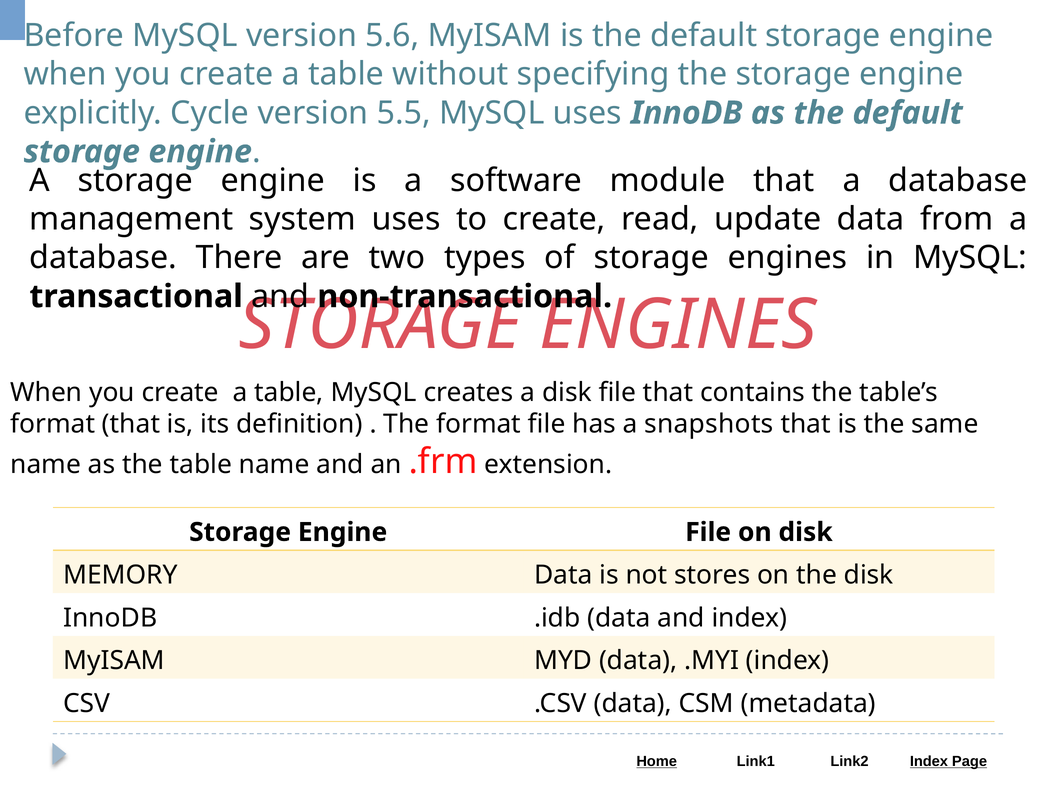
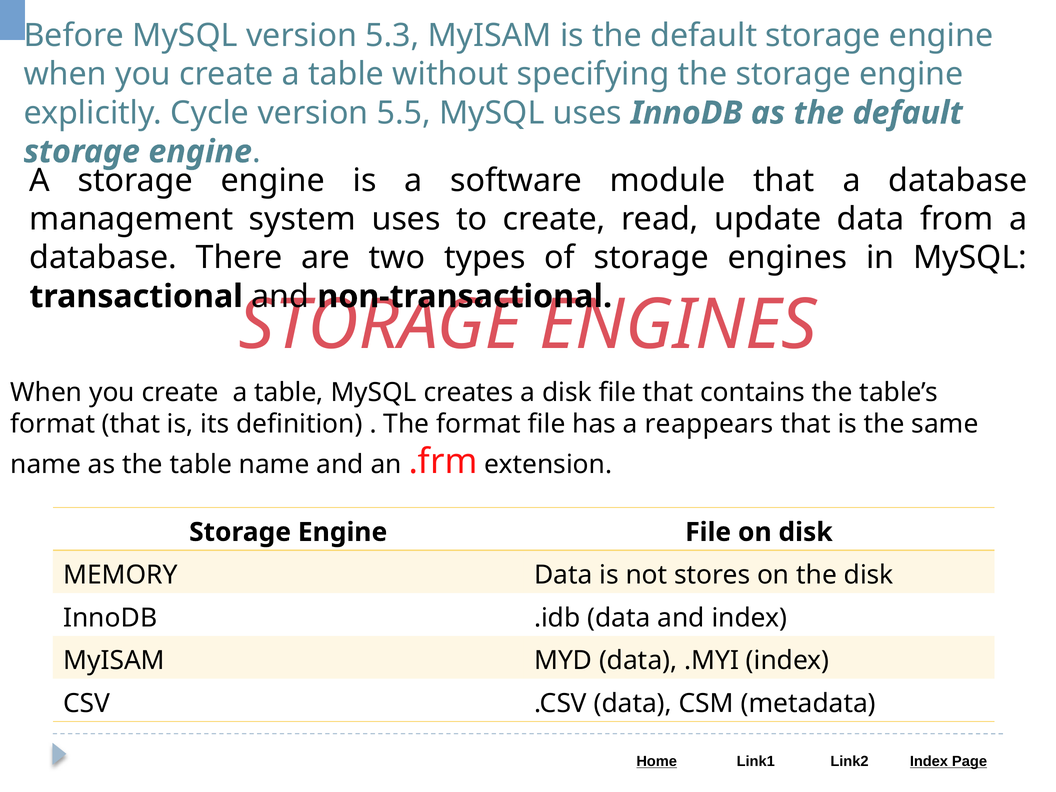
5.6: 5.6 -> 5.3 (392, 36)
snapshots: snapshots -> reappears (709, 424)
